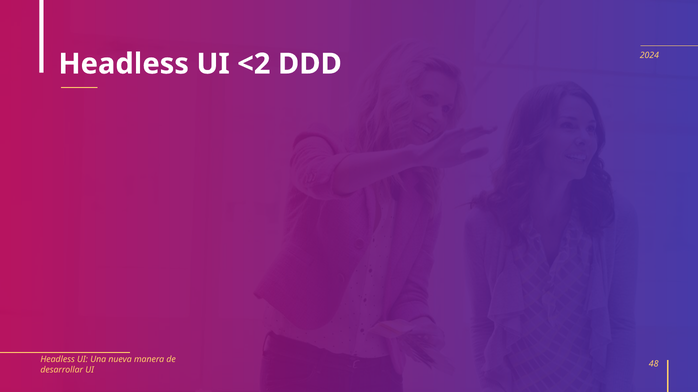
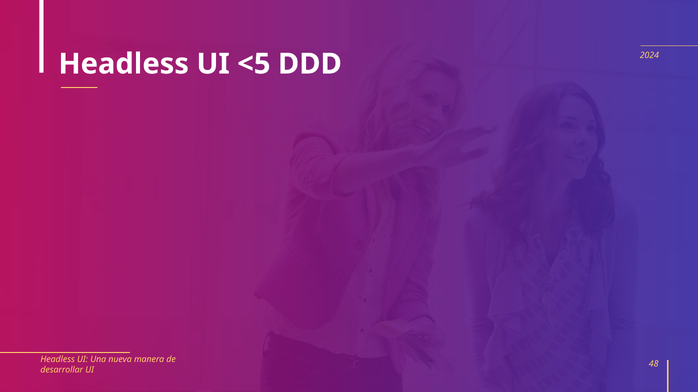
<2: <2 -> <5 (254, 64)
